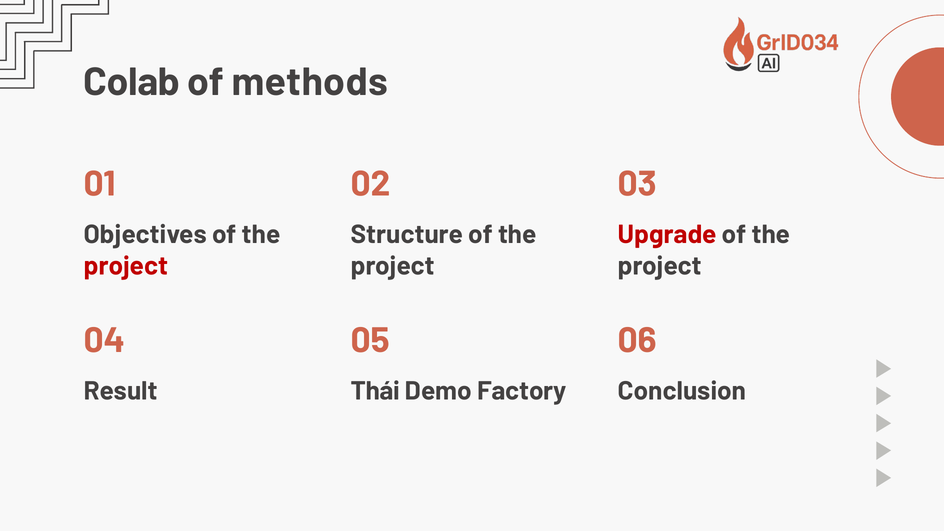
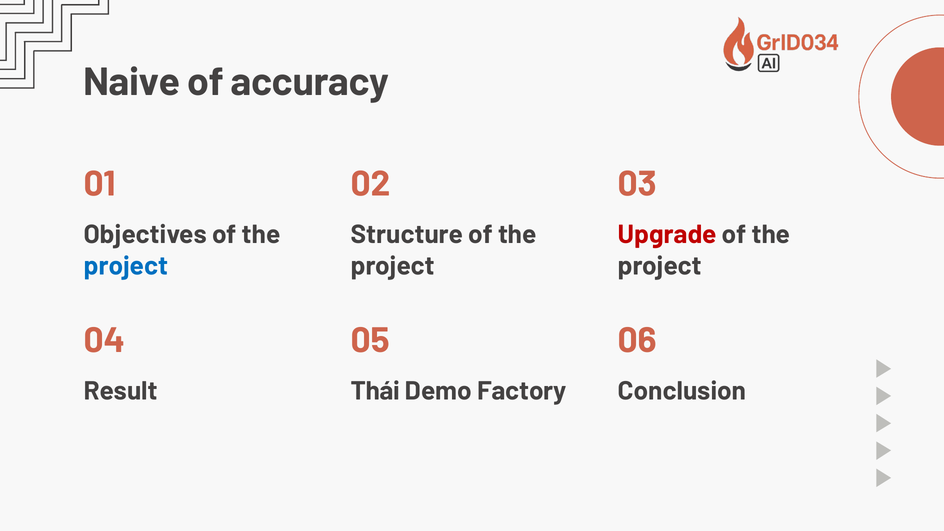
Colab: Colab -> Naive (132, 82)
methods: methods -> accuracy (310, 82)
project colour: red -> blue (126, 266)
